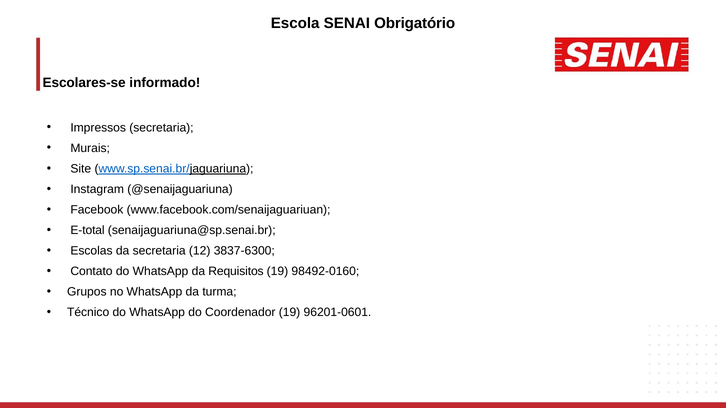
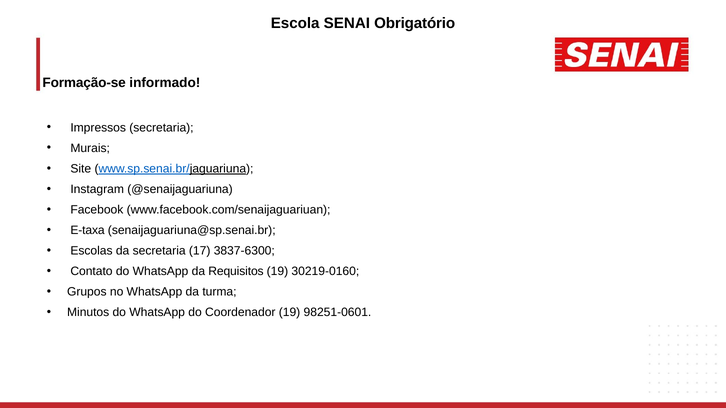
Escolares-se: Escolares-se -> Formação-se (84, 83)
E-total: E-total -> E-taxa (88, 231)
12: 12 -> 17 (200, 251)
98492-0160: 98492-0160 -> 30219-0160 (325, 272)
Técnico: Técnico -> Minutos (88, 313)
96201-0601: 96201-0601 -> 98251-0601 (337, 313)
